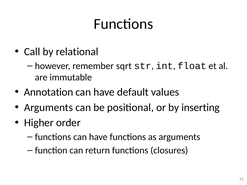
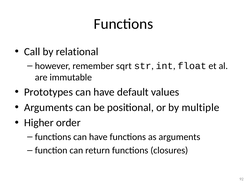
Annotation: Annotation -> Prototypes (49, 92)
inserting: inserting -> multiple (200, 108)
